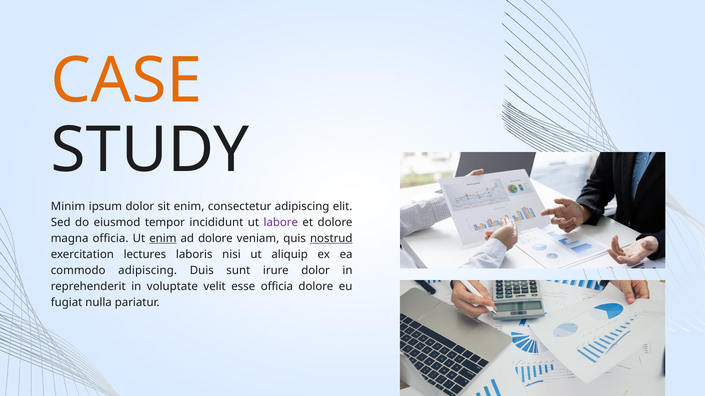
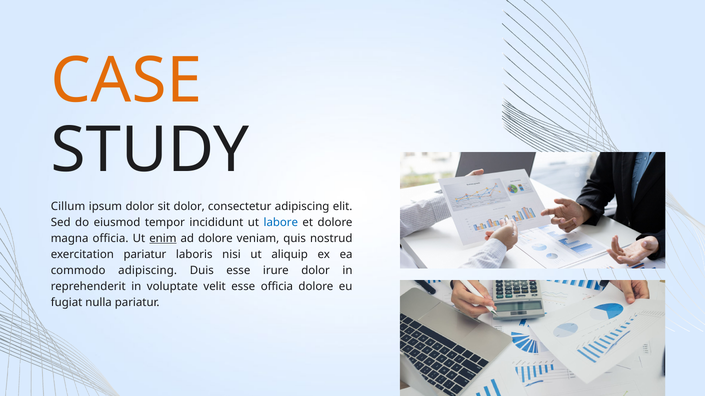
Minim: Minim -> Cillum (68, 207)
sit enim: enim -> dolor (189, 207)
labore colour: purple -> blue (281, 223)
nostrud underline: present -> none (331, 239)
exercitation lectures: lectures -> pariatur (145, 255)
Duis sunt: sunt -> esse (238, 271)
